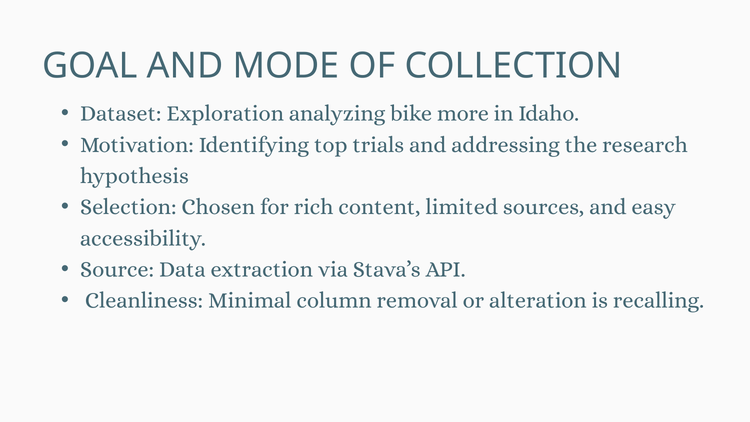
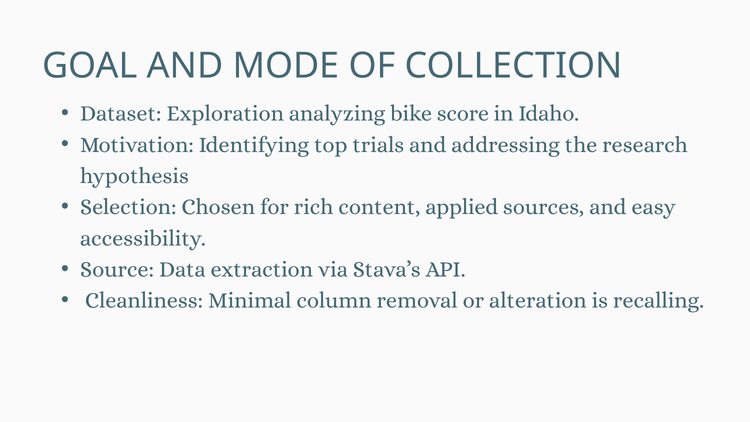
more: more -> score (463, 114)
limited: limited -> applied (462, 207)
